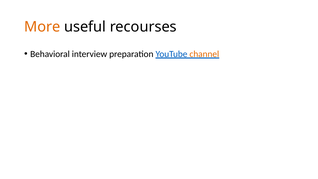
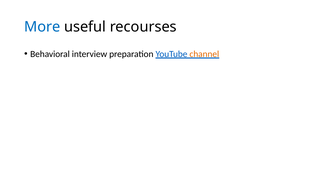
More colour: orange -> blue (42, 27)
